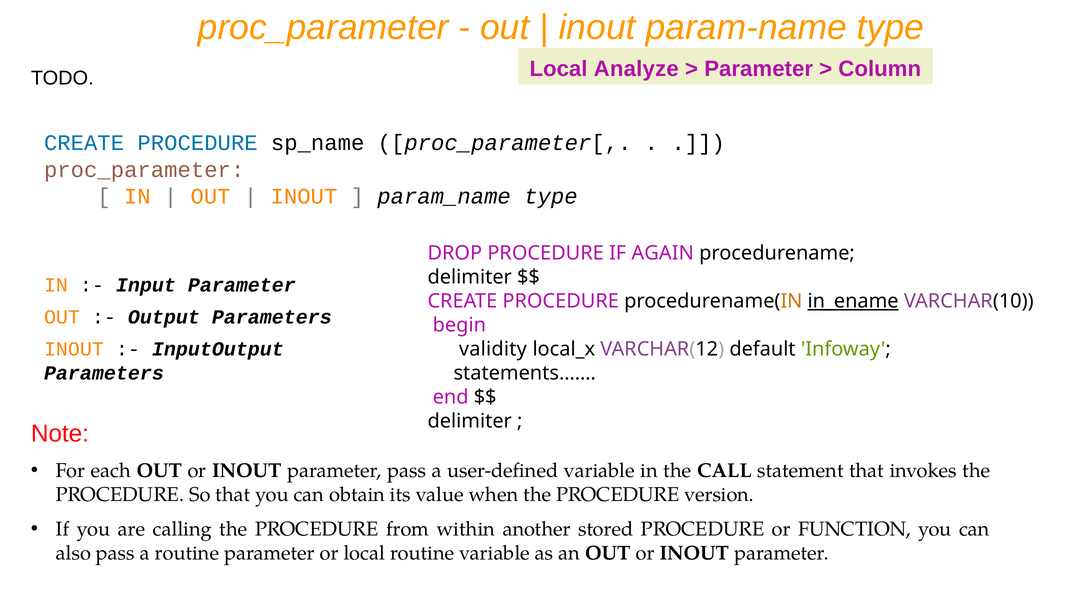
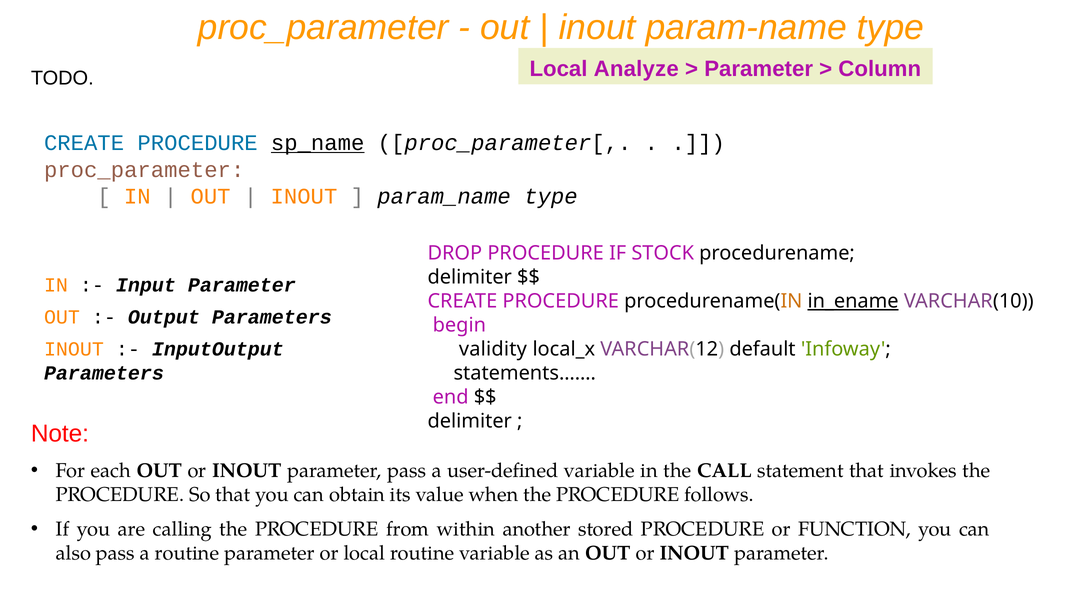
sp_name underline: none -> present (318, 143)
AGAIN: AGAIN -> STOCK (663, 253)
version: version -> follows (719, 494)
